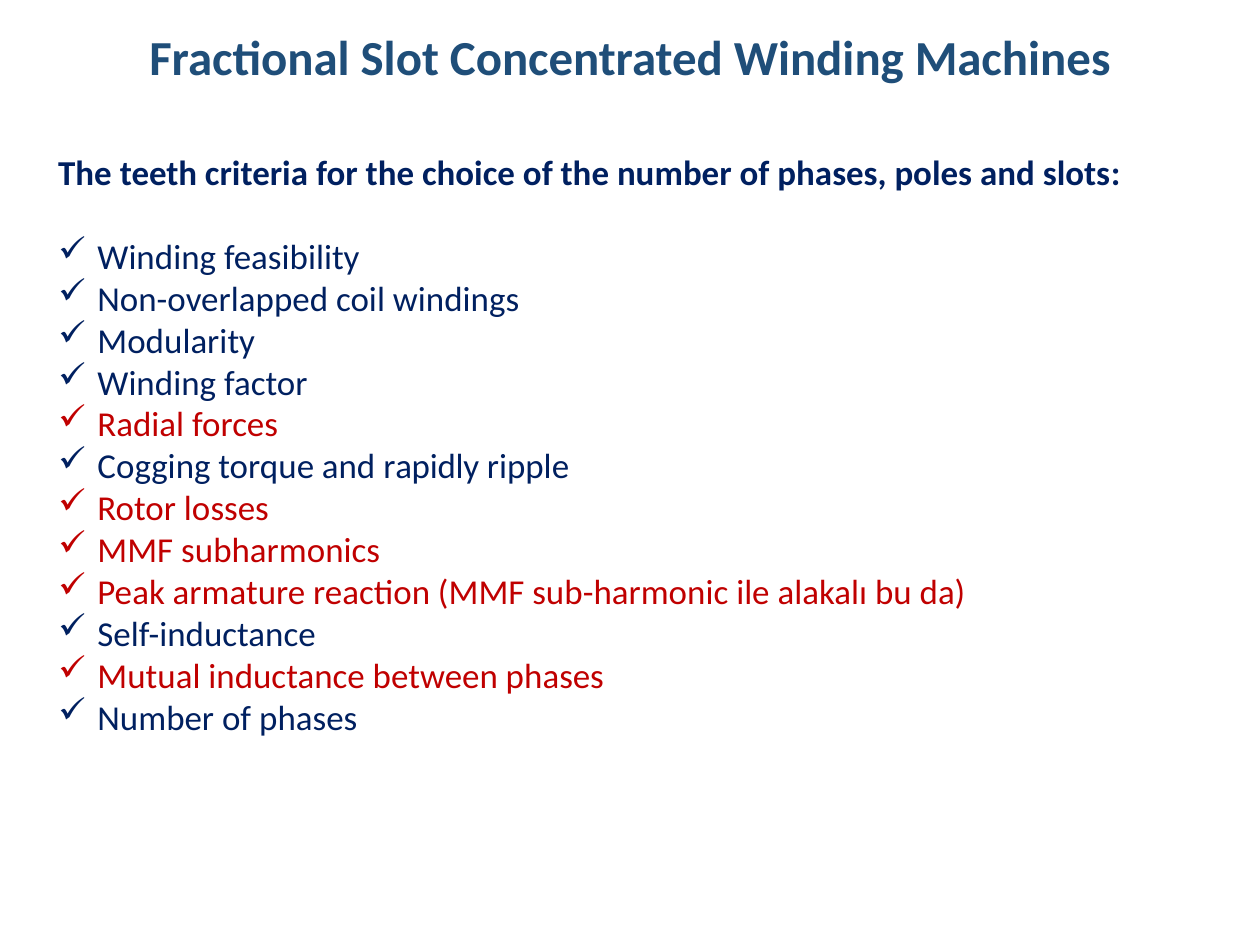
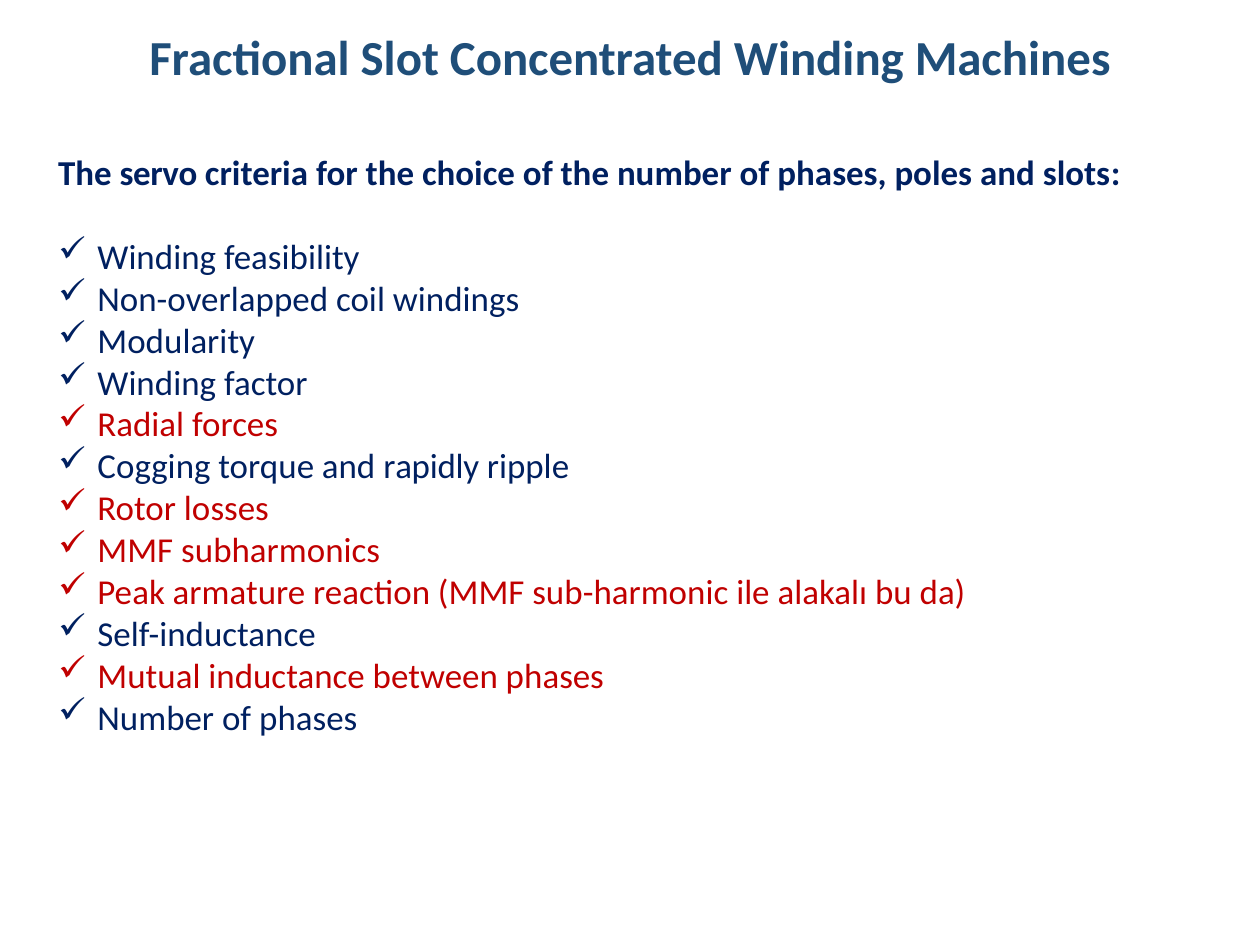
teeth: teeth -> servo (159, 174)
